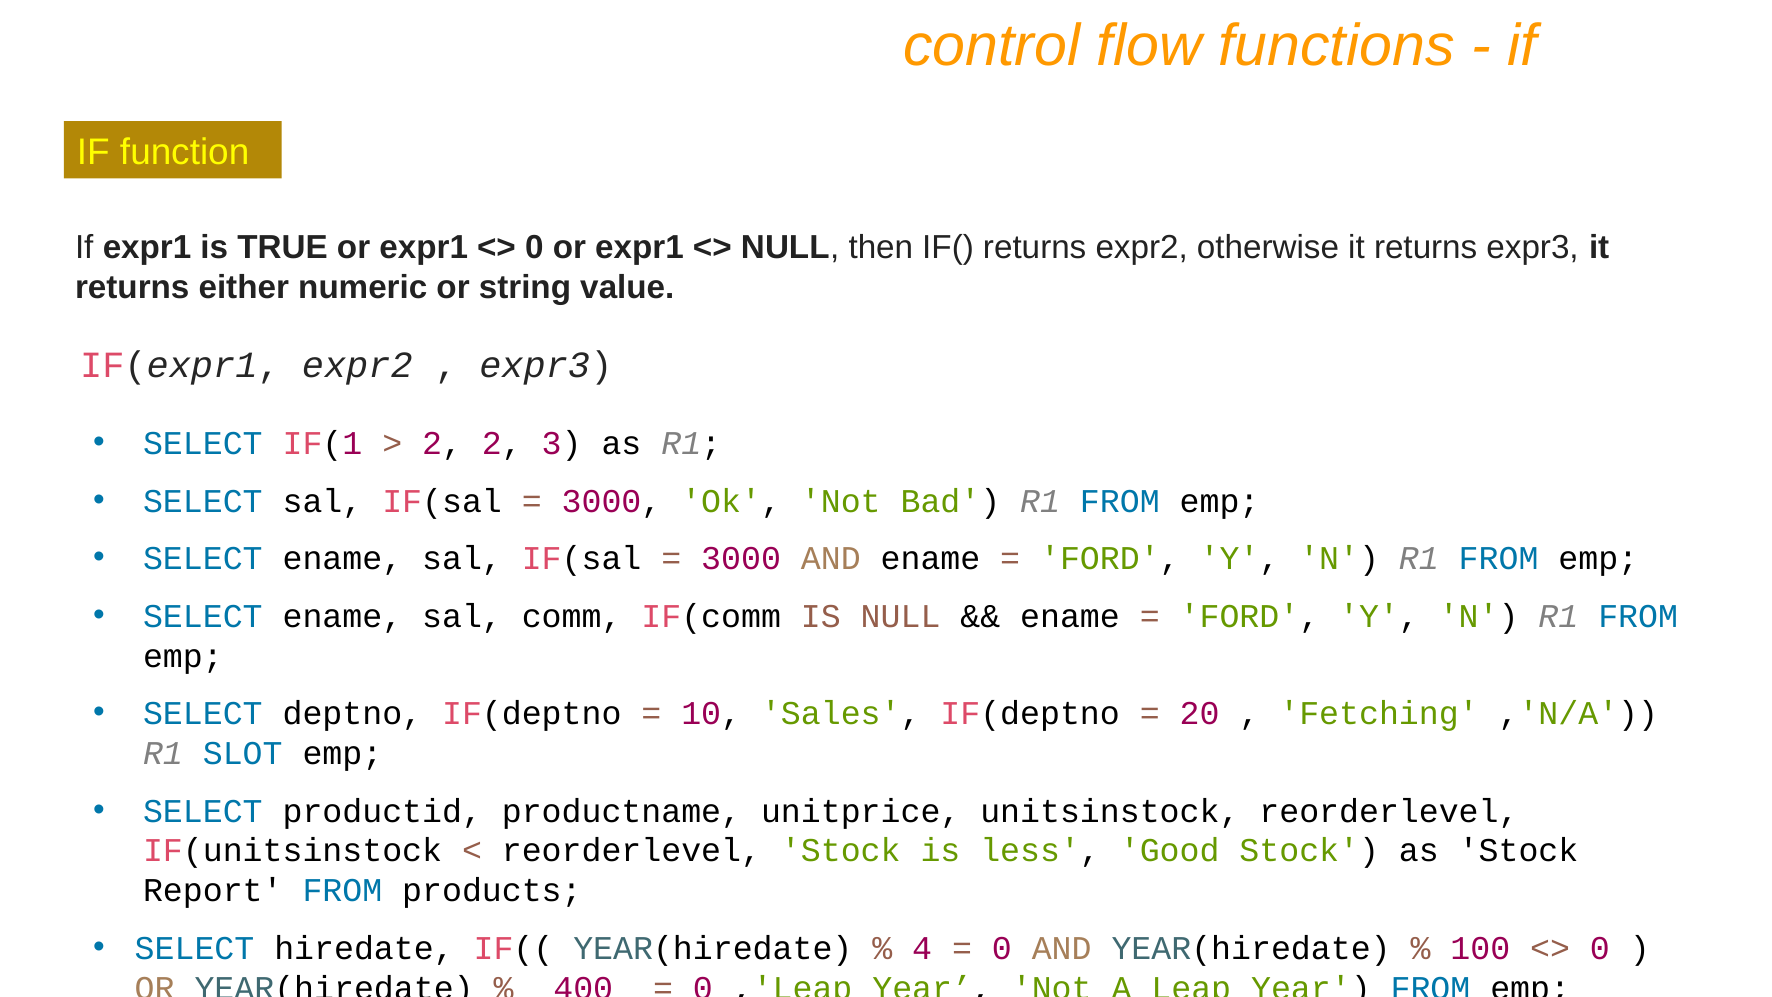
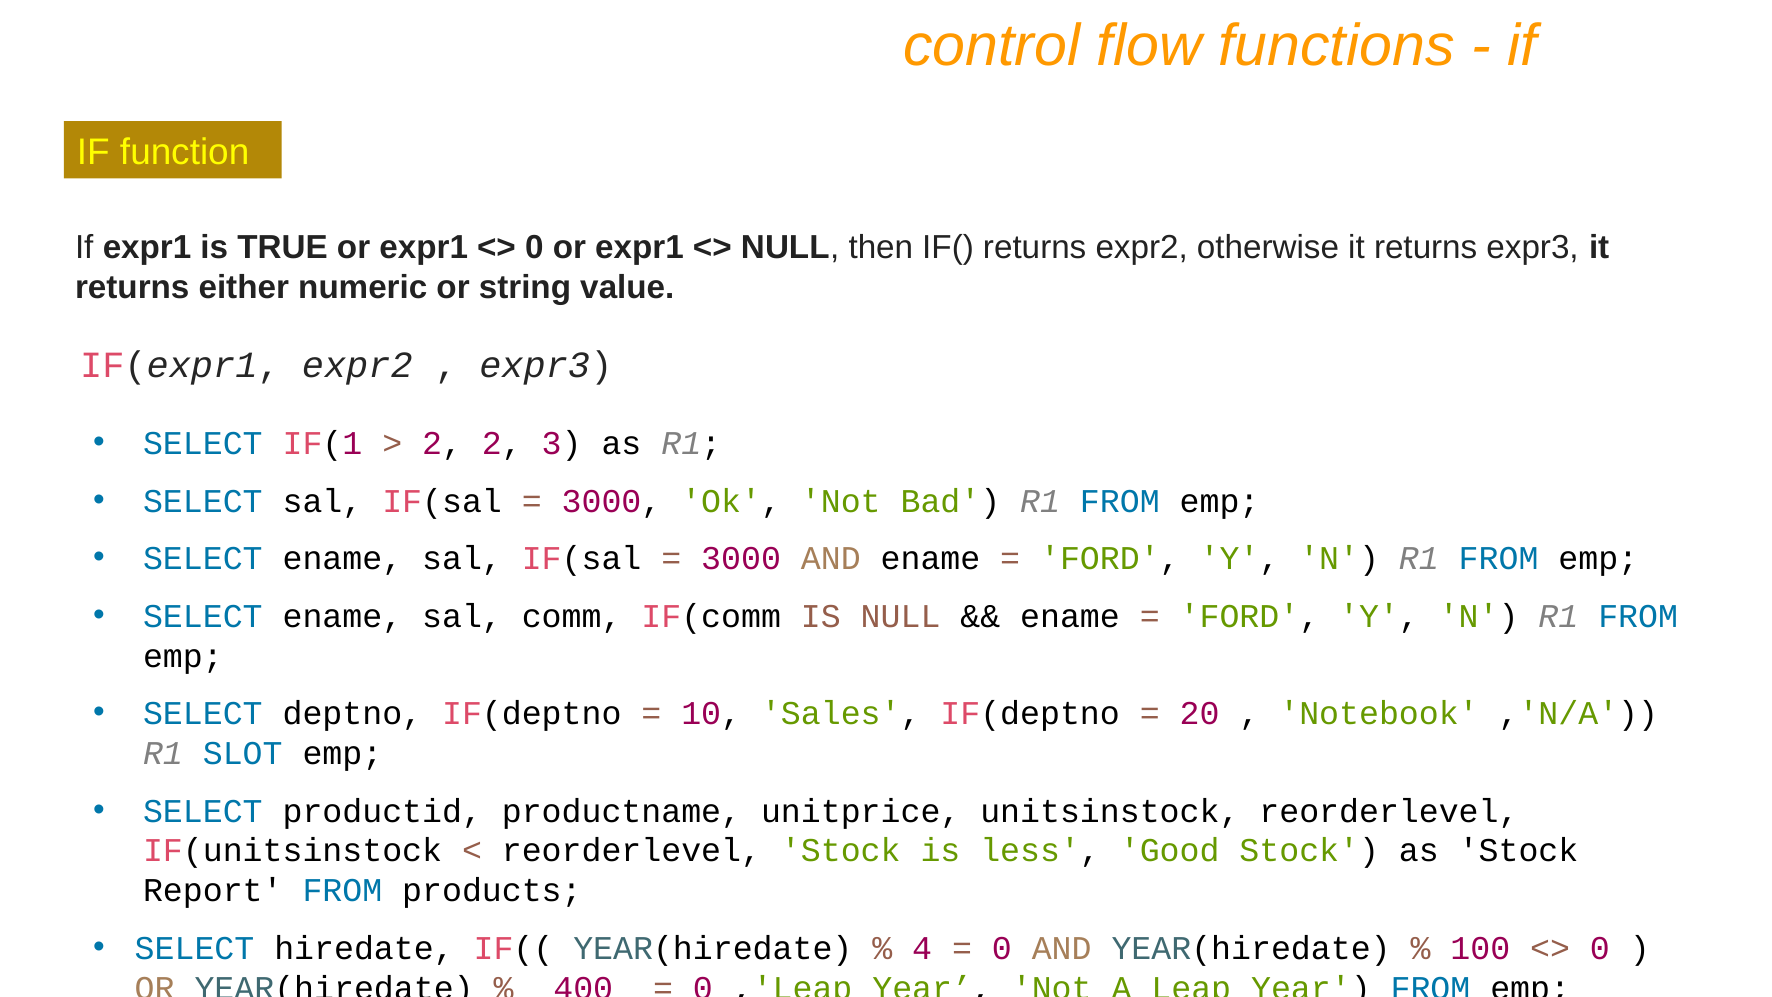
Fetching: Fetching -> Notebook (1379, 713)
